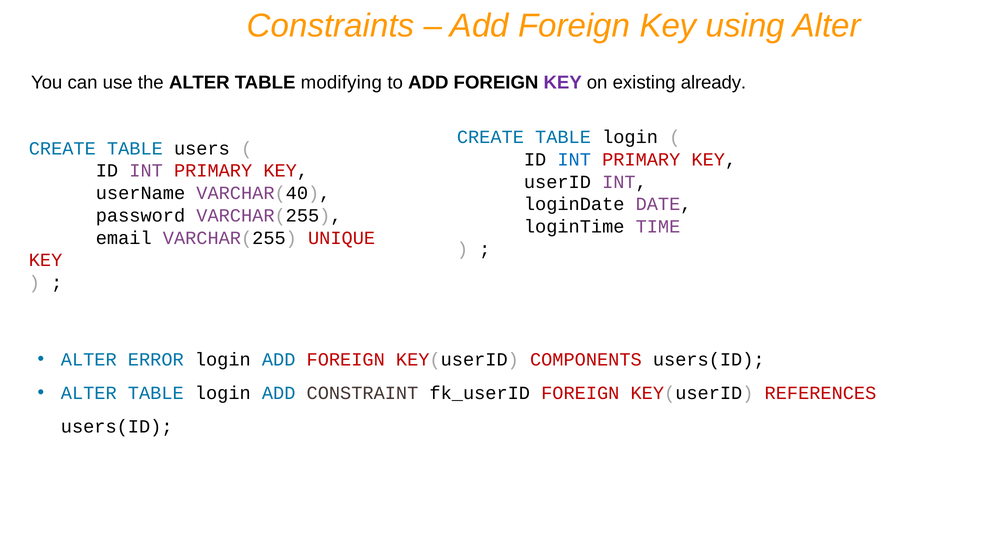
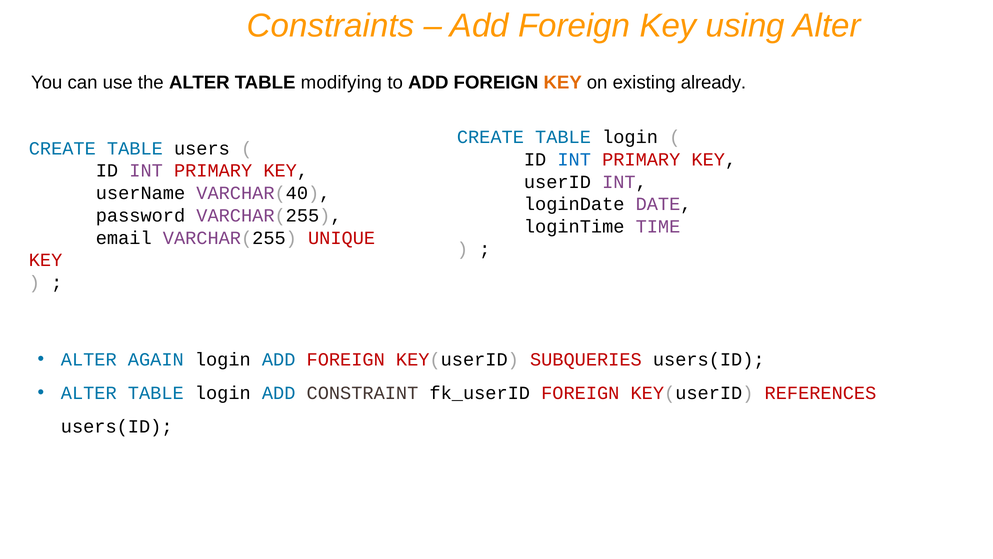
KEY colour: purple -> orange (563, 83)
ERROR: ERROR -> AGAIN (156, 359)
COMPONENTS: COMPONENTS -> SUBQUERIES (586, 359)
